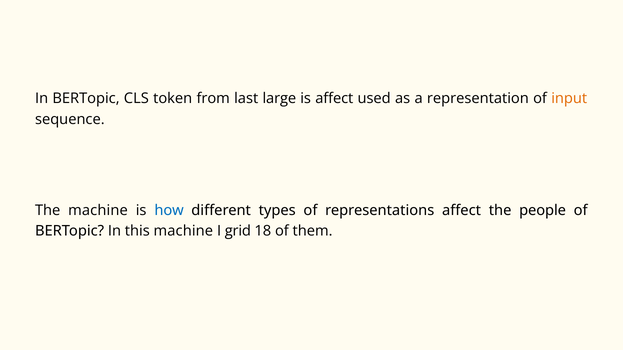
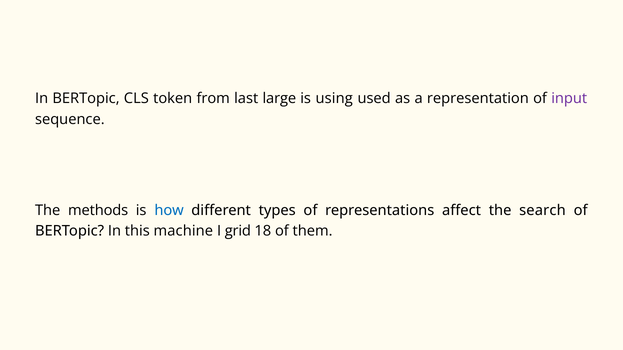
is affect: affect -> using (334, 99)
input colour: orange -> purple (569, 99)
The machine: machine -> methods (98, 211)
people: people -> search (542, 211)
